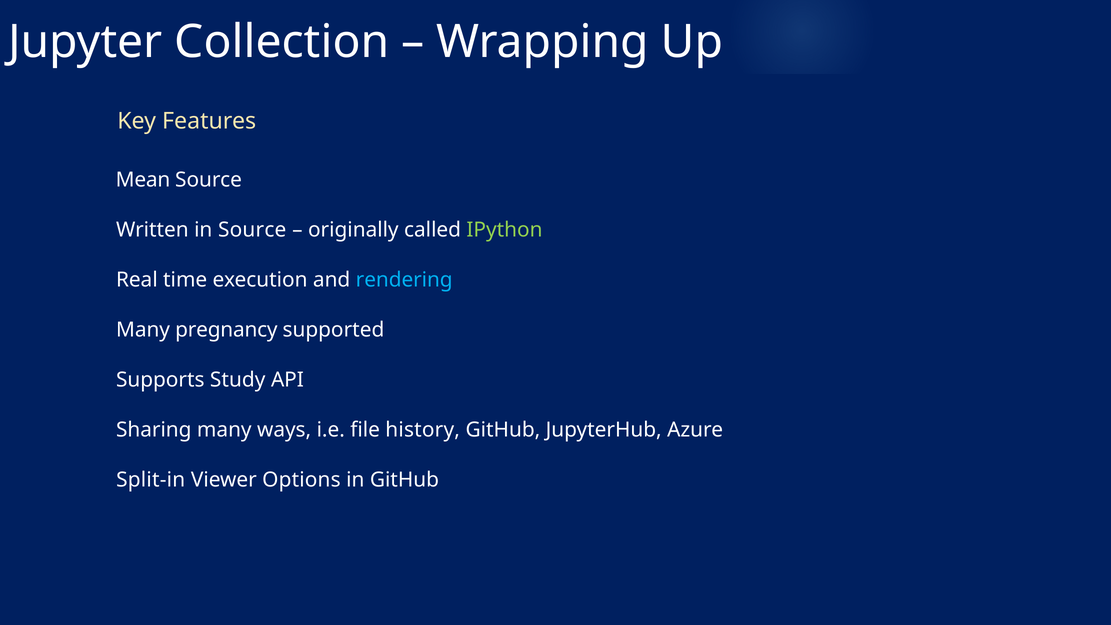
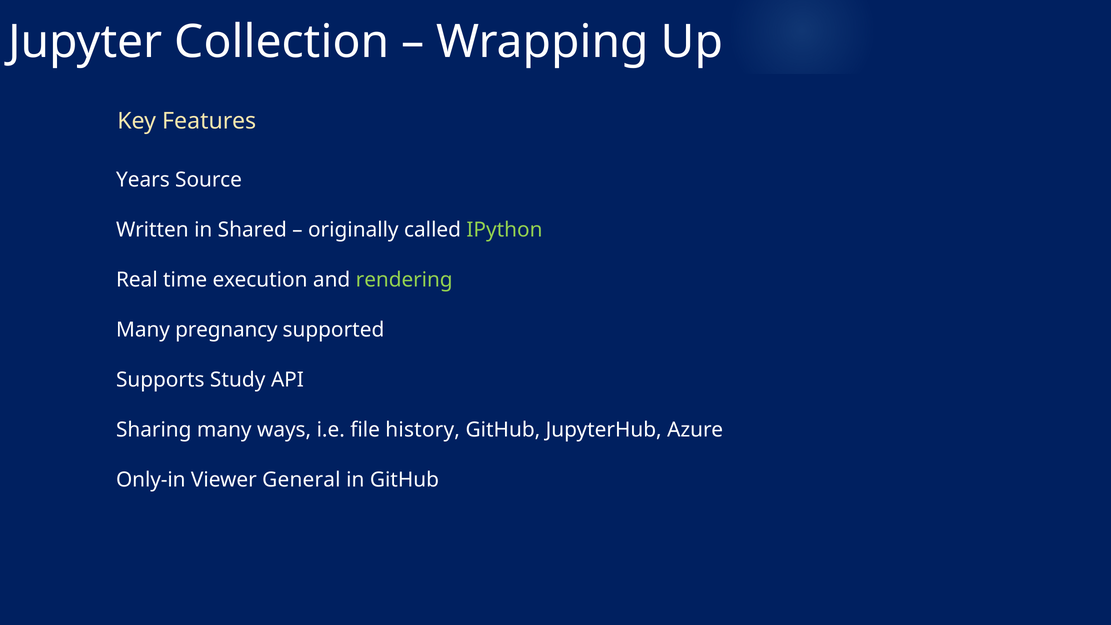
Mean: Mean -> Years (143, 180)
in Source: Source -> Shared (252, 230)
rendering colour: light blue -> light green (404, 280)
Split-in: Split-in -> Only-in (151, 480)
Options: Options -> General (301, 480)
